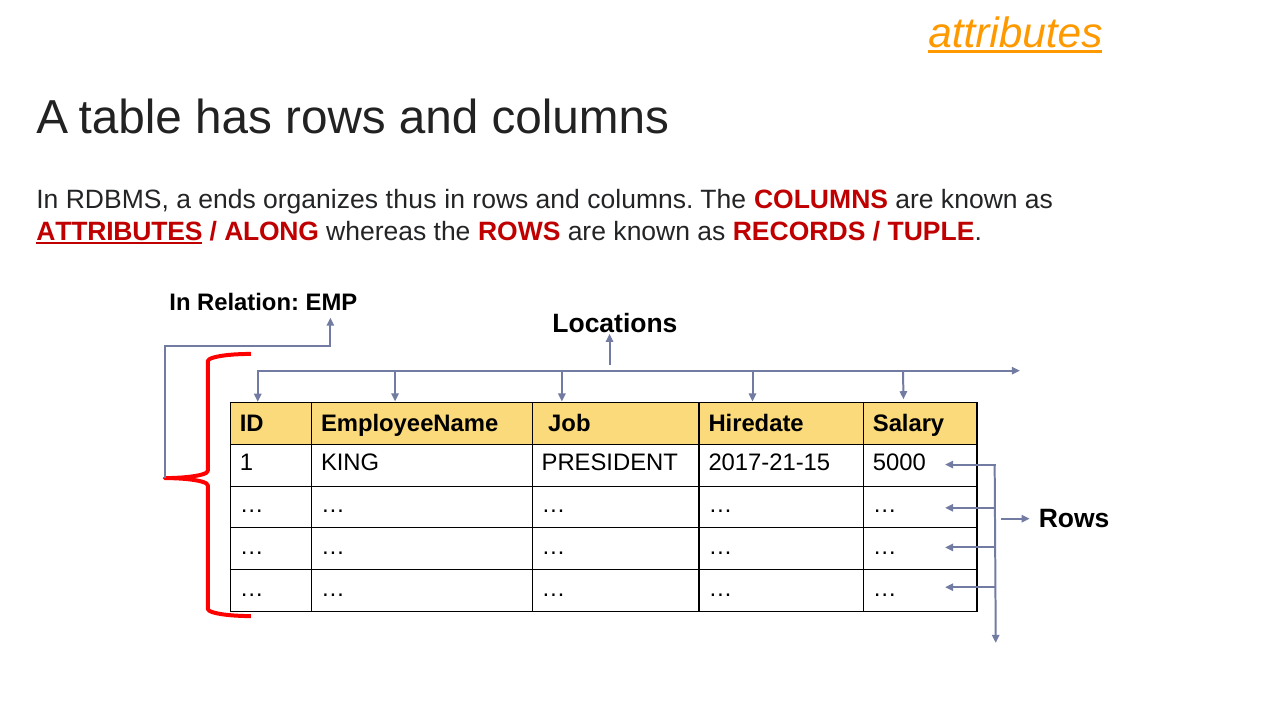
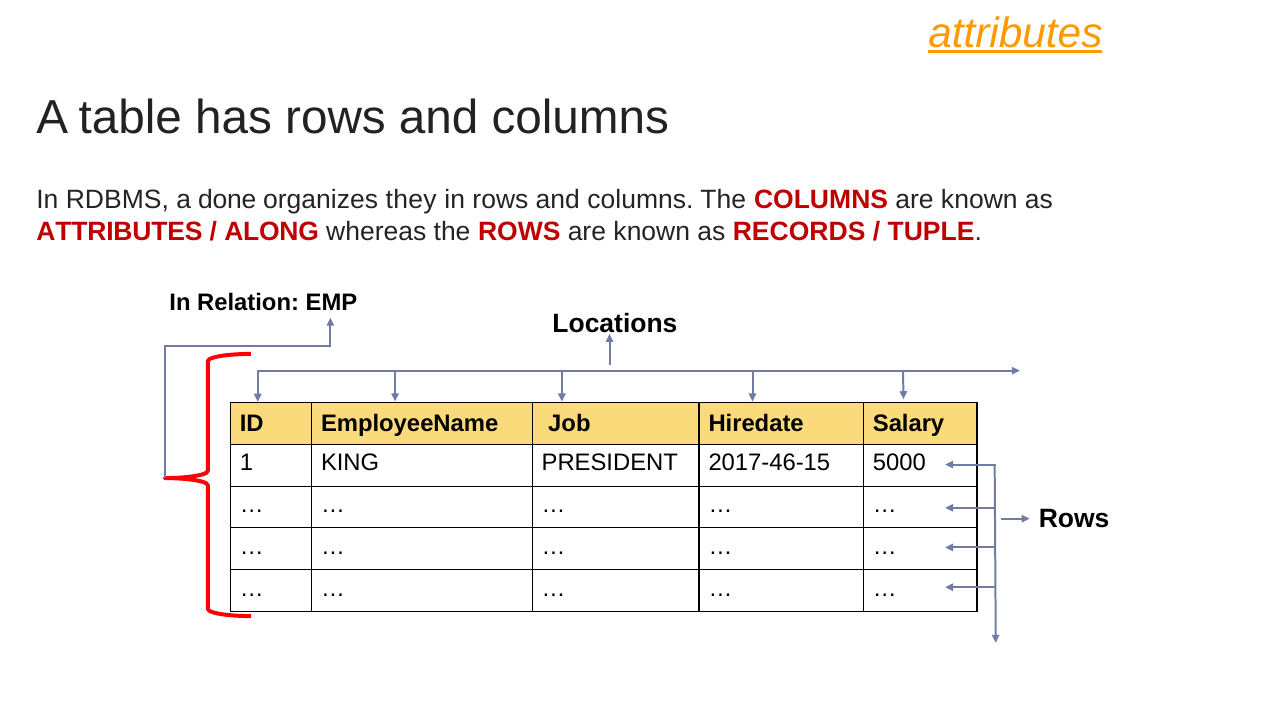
ends: ends -> done (227, 200)
thus: thus -> they (411, 200)
ATTRIBUTES underline: present -> none (119, 231)
2017-21-15: 2017-21-15 -> 2017-46-15 (769, 463)
